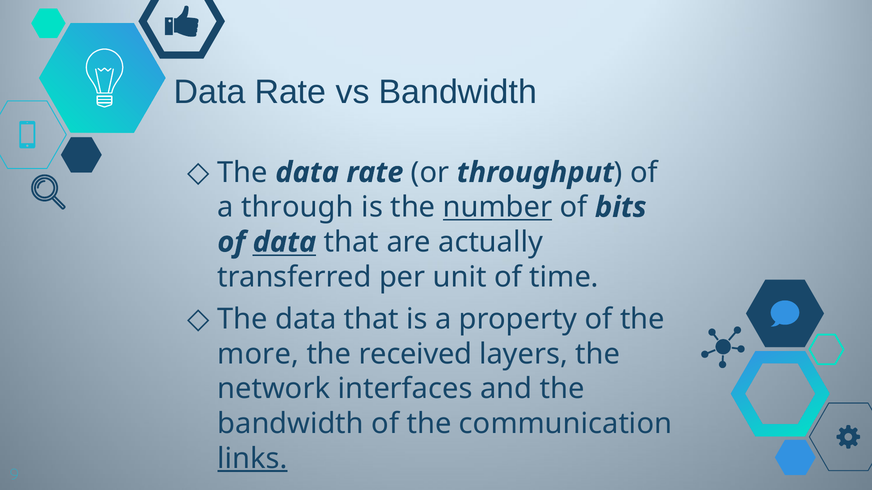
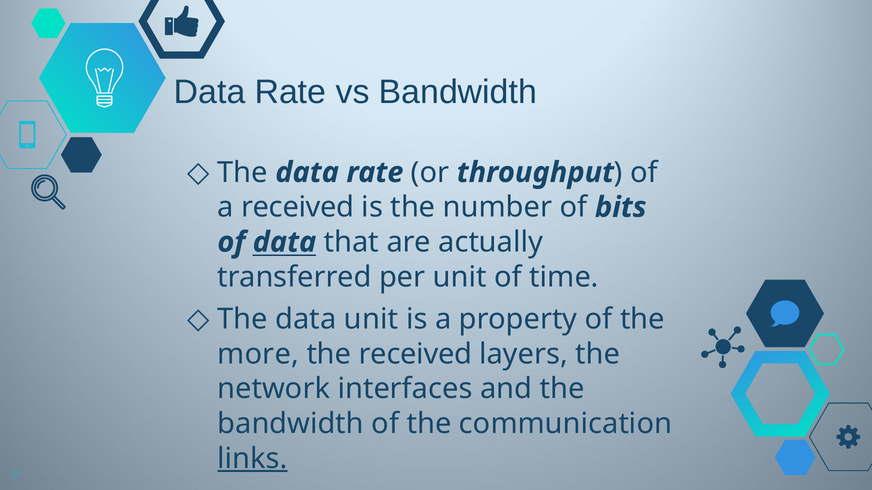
a through: through -> received (298, 208)
number underline: present -> none (498, 208)
The data that: that -> unit (371, 319)
